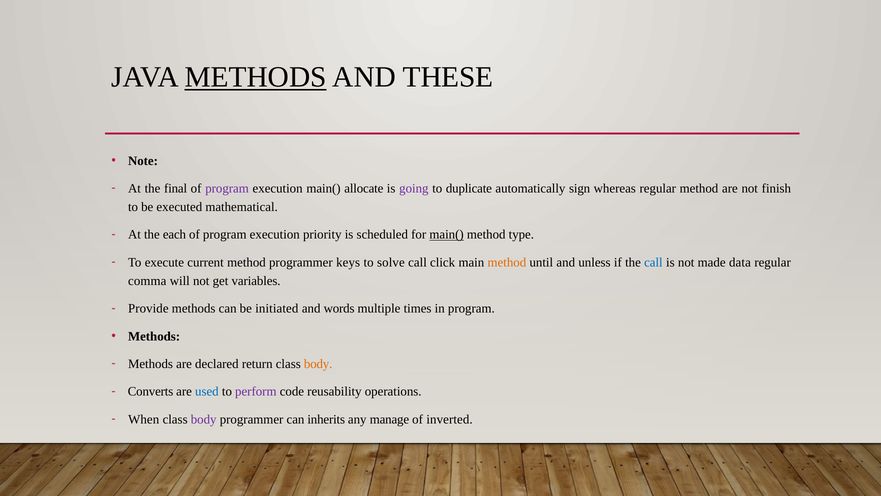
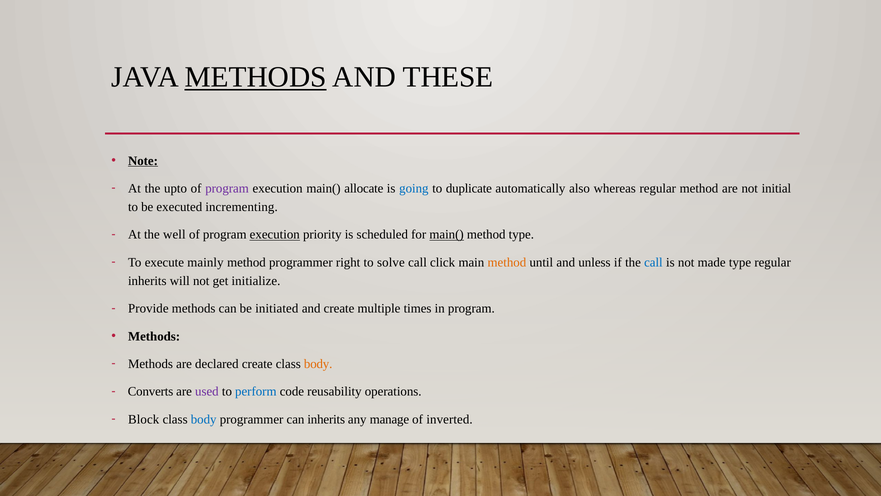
Note underline: none -> present (143, 161)
final: final -> upto (176, 188)
going colour: purple -> blue (414, 188)
sign: sign -> also (580, 188)
finish: finish -> initial (776, 188)
mathematical: mathematical -> incrementing (242, 207)
each: each -> well (174, 234)
execution underline: none -> present (275, 234)
current: current -> mainly (205, 262)
keys: keys -> right (348, 262)
made data: data -> type (740, 262)
comma: comma -> inherits (147, 281)
variables: variables -> initialize (256, 281)
and words: words -> create (339, 308)
declared return: return -> create (257, 364)
used colour: blue -> purple (207, 391)
perform colour: purple -> blue (256, 391)
When: When -> Block (144, 419)
body colour: purple -> blue (204, 419)
